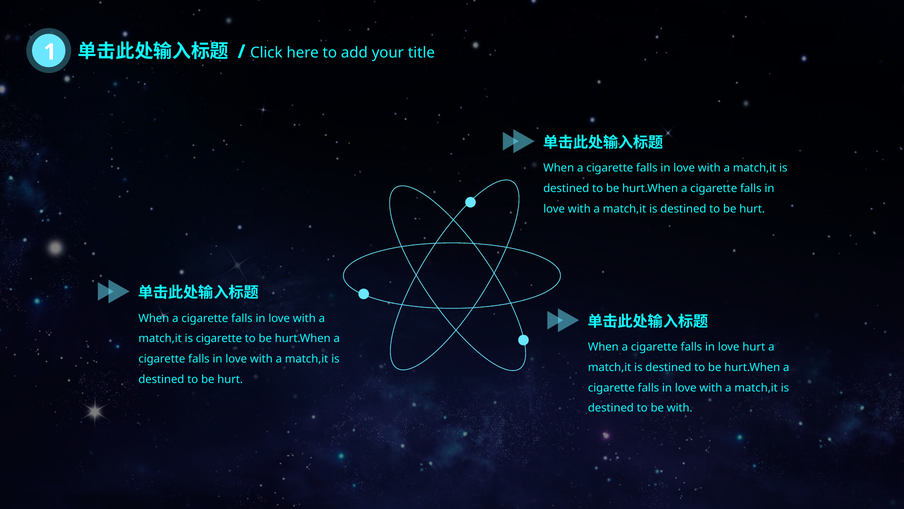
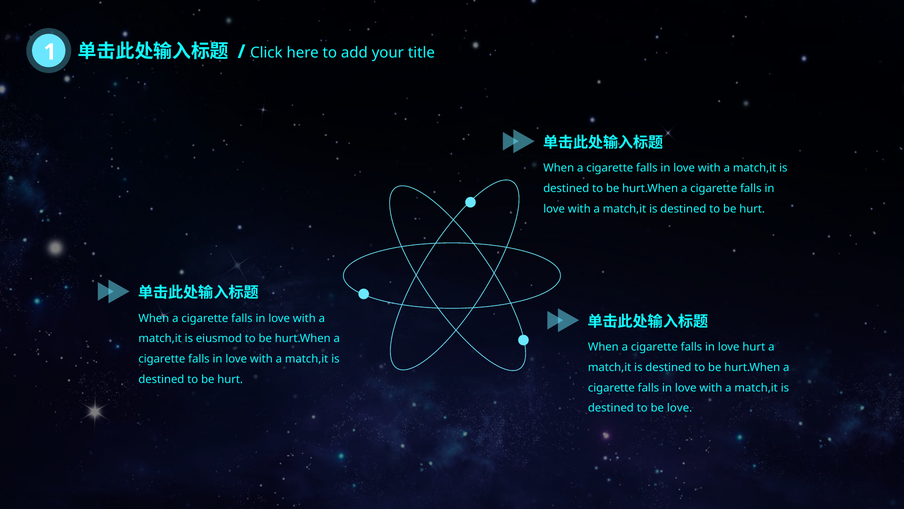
is cigarette: cigarette -> eiusmod (219, 338)
be with: with -> love (680, 408)
